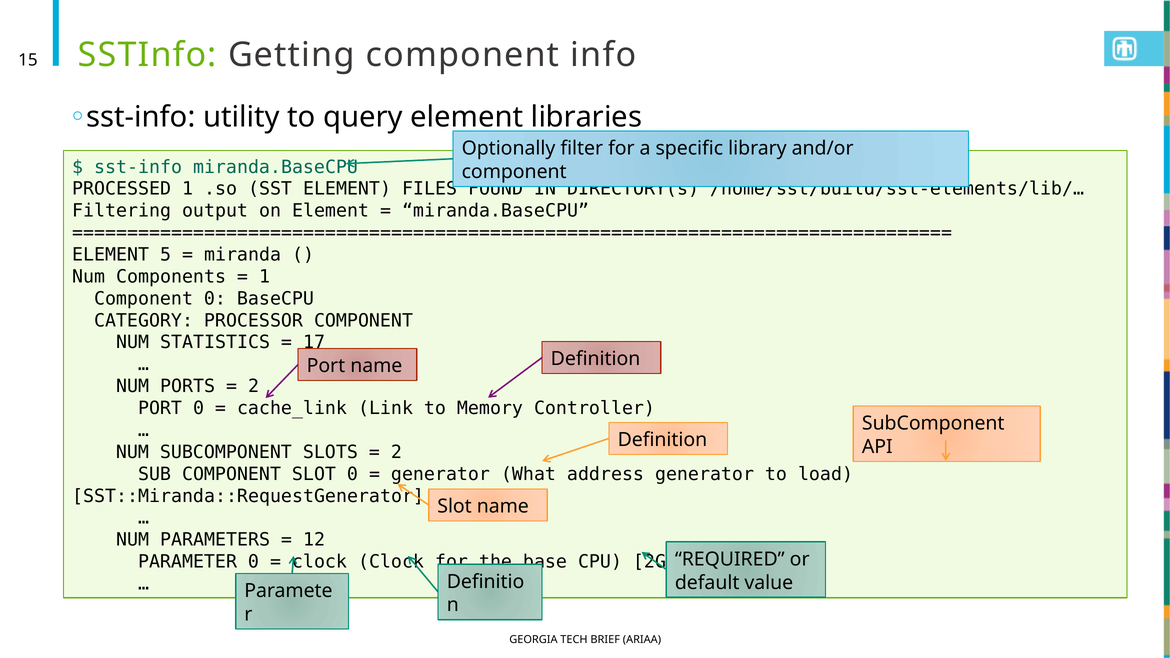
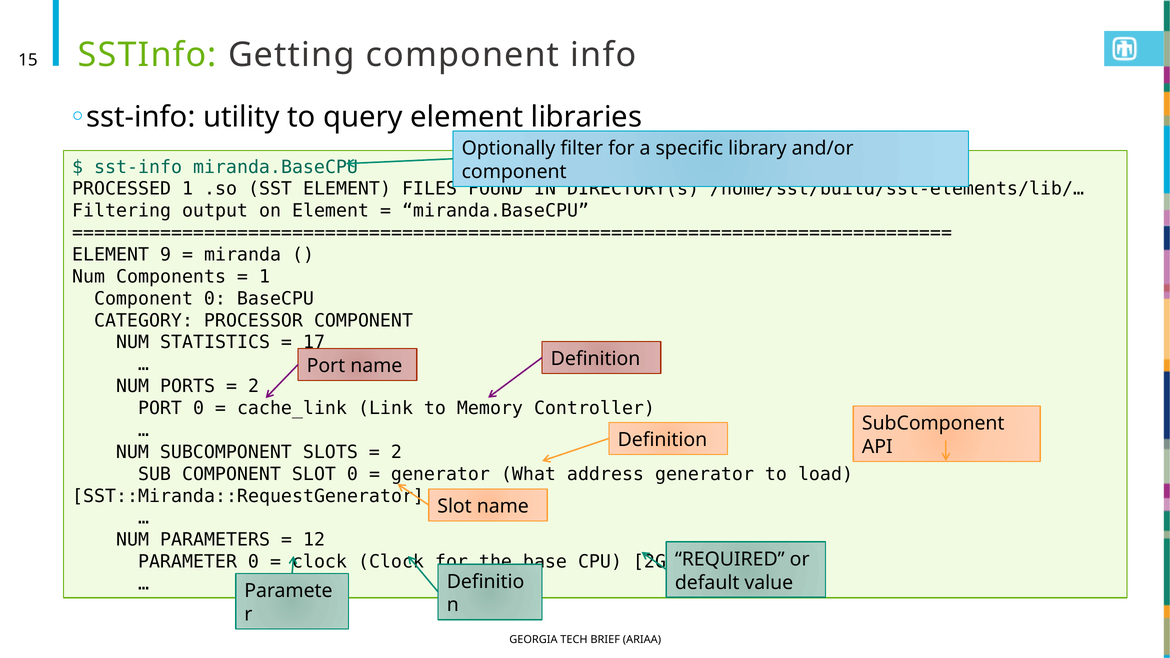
5: 5 -> 9 (166, 255)
